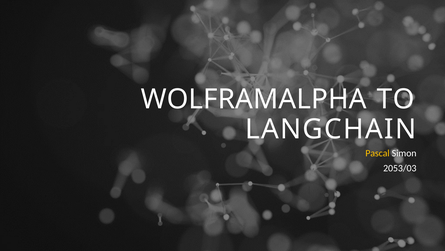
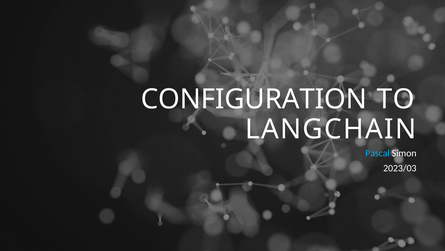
WOLFRAMALPHA: WOLFRAMALPHA -> CONFIGURATION (254, 99)
Pascal colour: yellow -> light blue (378, 153)
2053/03: 2053/03 -> 2023/03 (400, 168)
